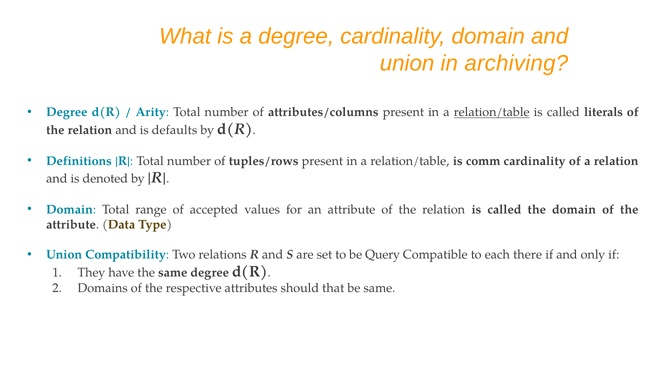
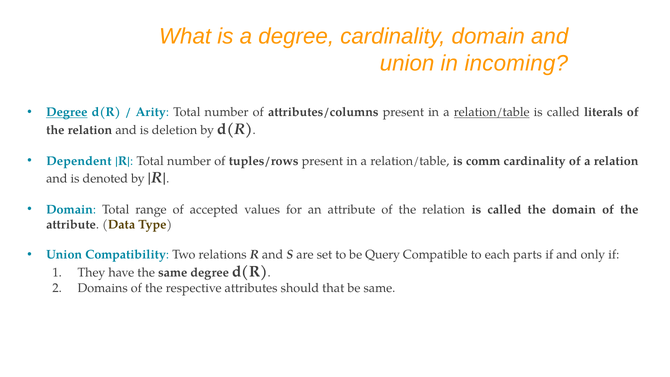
archiving: archiving -> incoming (516, 63)
Degree underline: none -> present (67, 112)
defaults: defaults -> deletion (175, 130)
Definitions: Definitions -> Dependent (79, 161)
there: there -> parts (528, 255)
